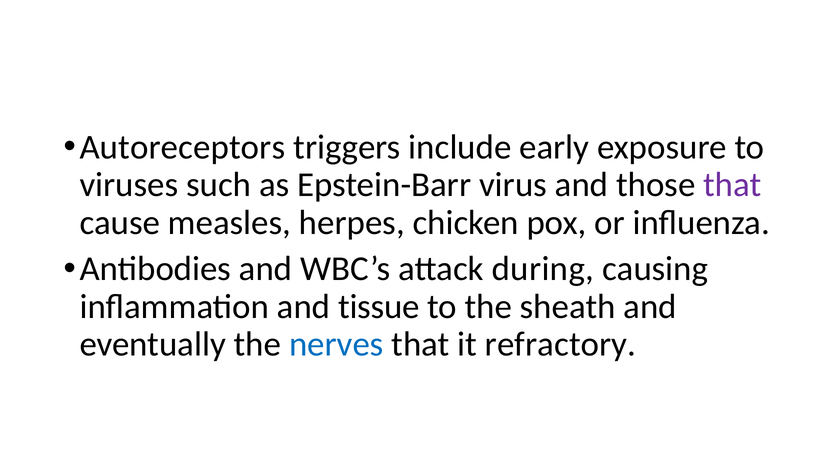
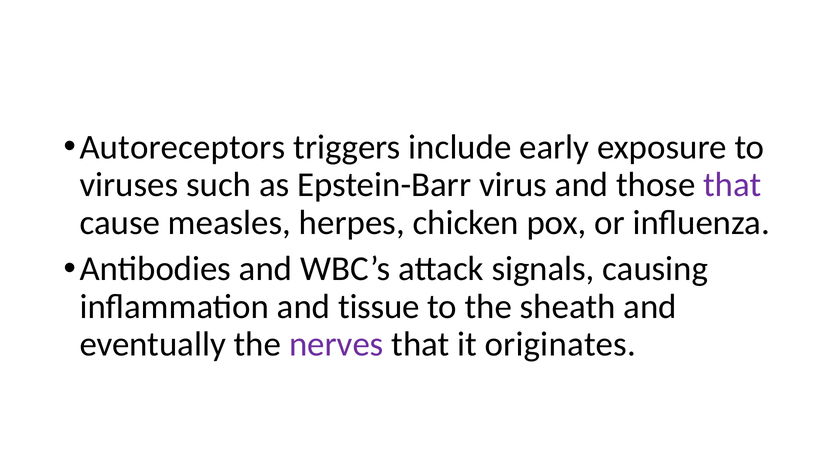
during: during -> signals (543, 269)
nerves colour: blue -> purple (336, 345)
refractory: refractory -> originates (560, 345)
